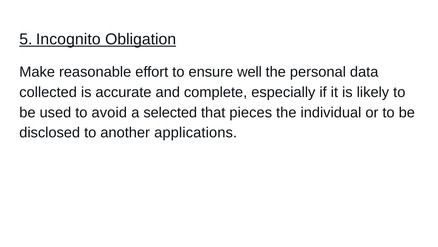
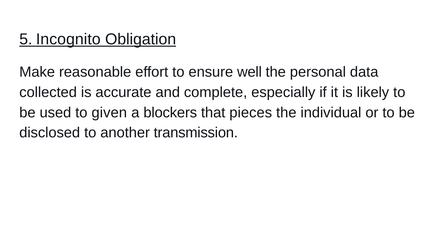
avoid: avoid -> given (109, 112)
selected: selected -> blockers (170, 112)
applications: applications -> transmission (196, 132)
